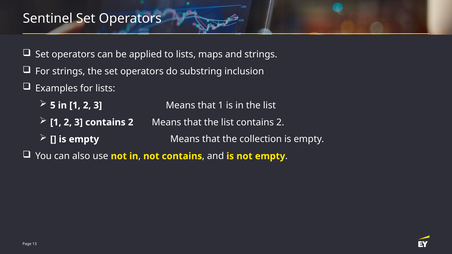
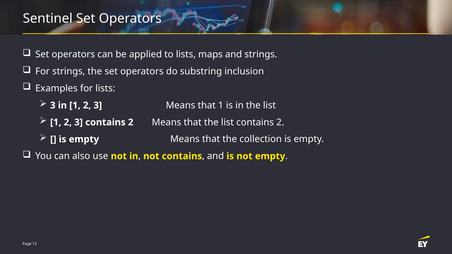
5: 5 -> 3 (53, 105)
